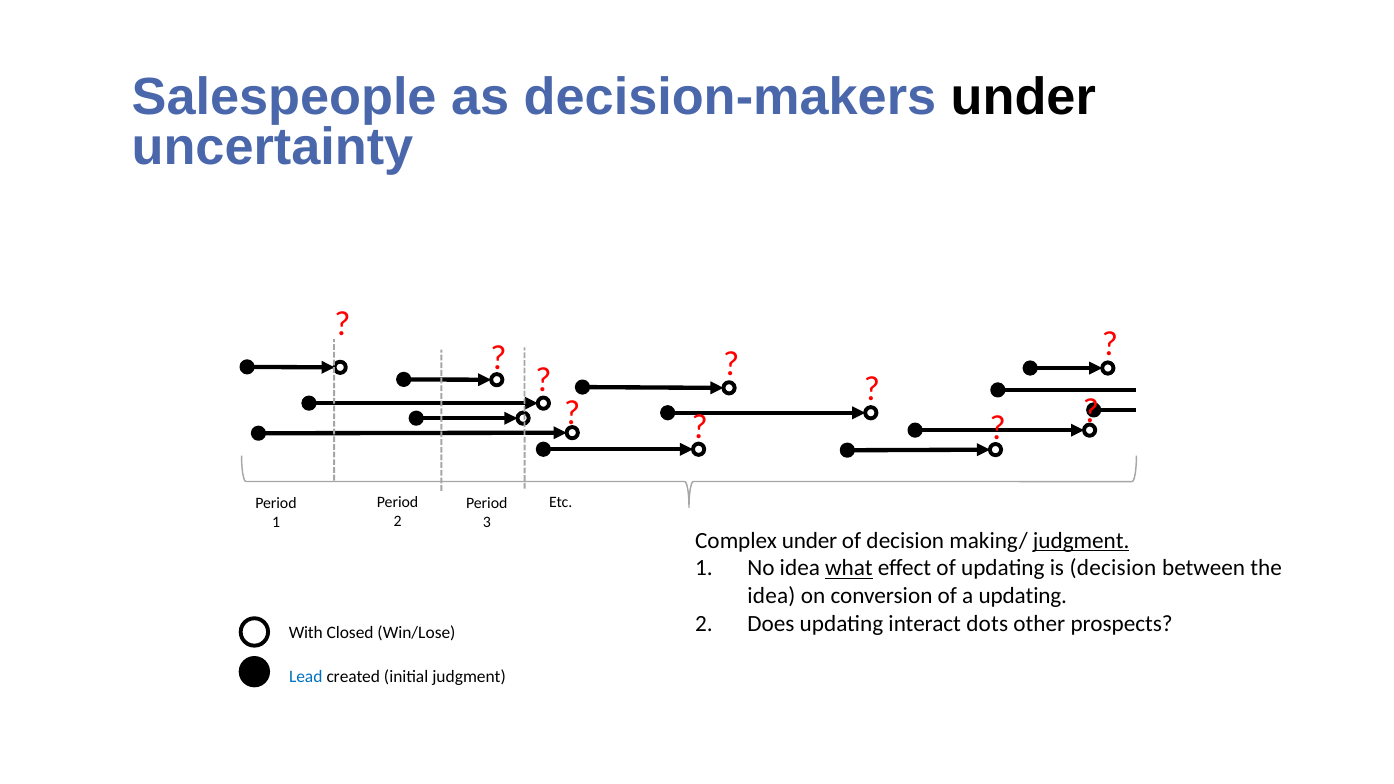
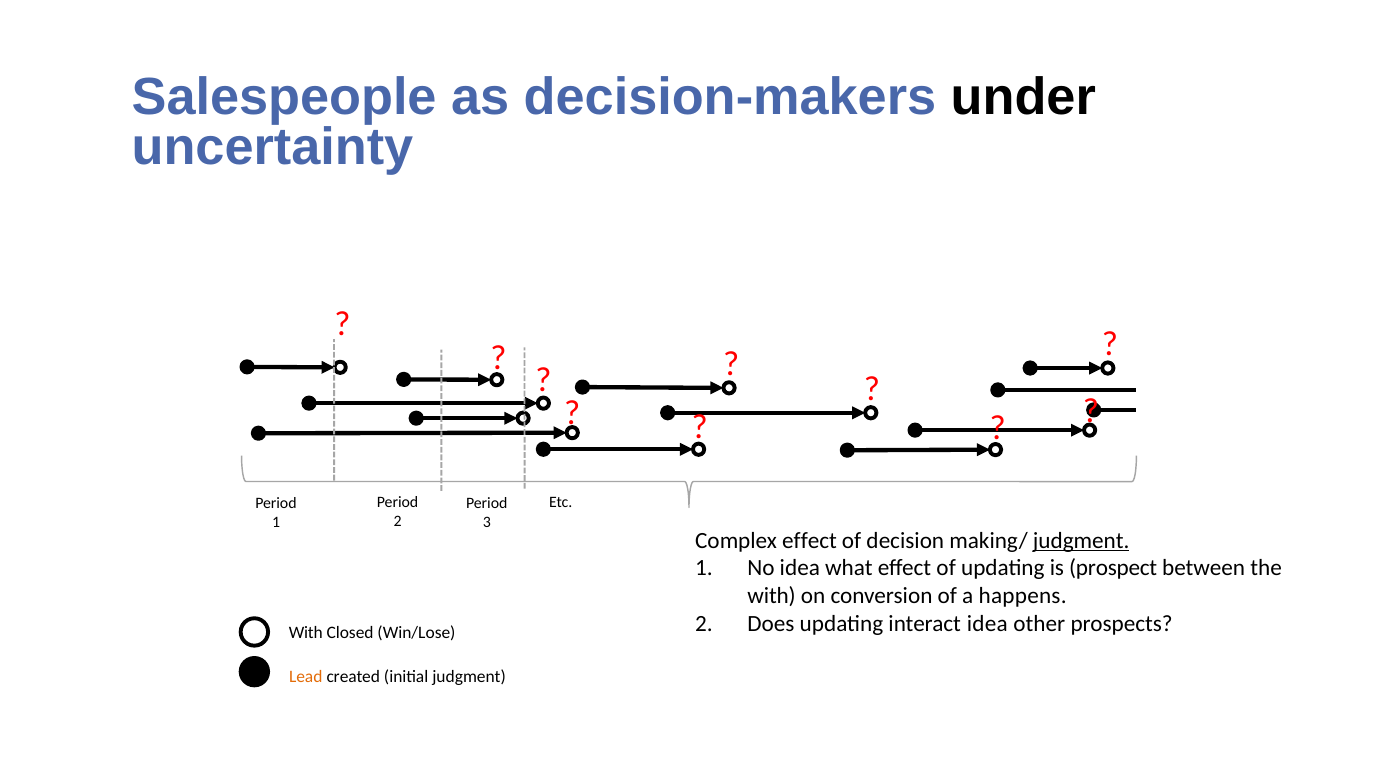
Complex under: under -> effect (810, 541)
what underline: present -> none (849, 568)
is decision: decision -> prospect (1113, 568)
idea: idea -> with (772, 596)
a updating: updating -> happens (1023, 596)
interact dots: dots -> idea (987, 624)
Lead colour: blue -> orange (306, 677)
